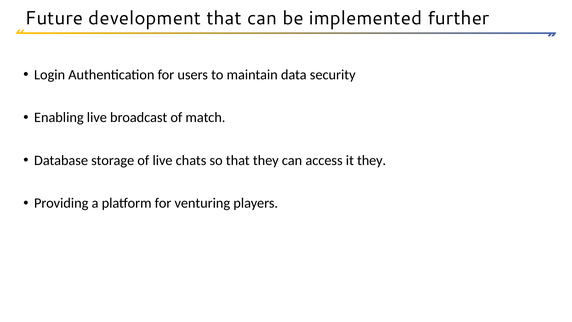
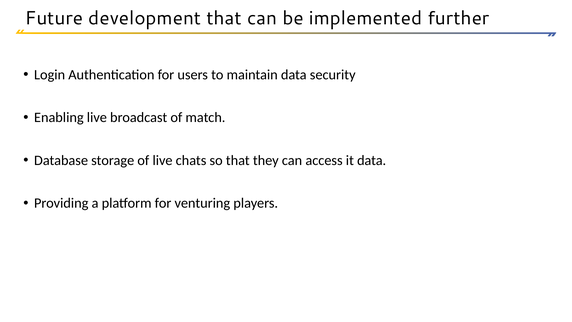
it they: they -> data (372, 160)
